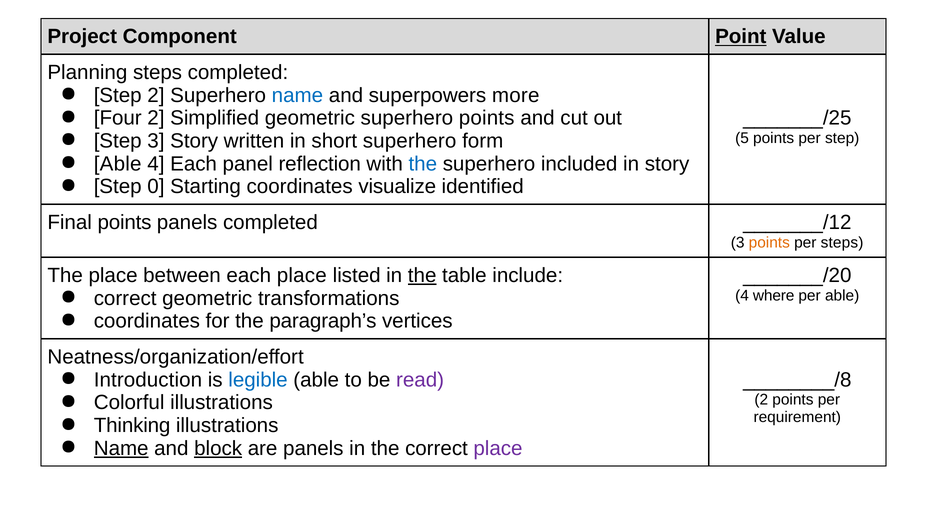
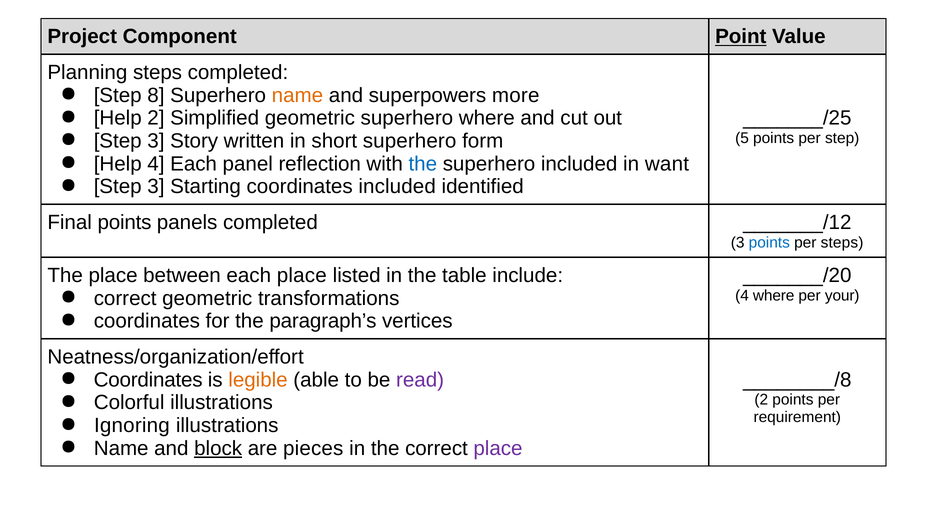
Step 2: 2 -> 8 (156, 95)
name colour: blue -> orange (297, 95)
Four: Four -> Help (118, 118)
superhero points: points -> where (487, 118)
Able: Able -> Help (118, 164)
in story: story -> want (667, 164)
0: 0 -> 3 (156, 187)
coordinates visualize: visualize -> included (397, 187)
points colour: orange -> blue (769, 243)
the underline: present -> none (422, 276)
per able: able -> your (842, 296)
Introduction: Introduction -> Coordinates (148, 380)
legible colour: blue -> orange (258, 380)
Thinking: Thinking -> Ignoring (132, 426)
Name underline: present -> none (121, 449)
are panels: panels -> pieces (313, 449)
